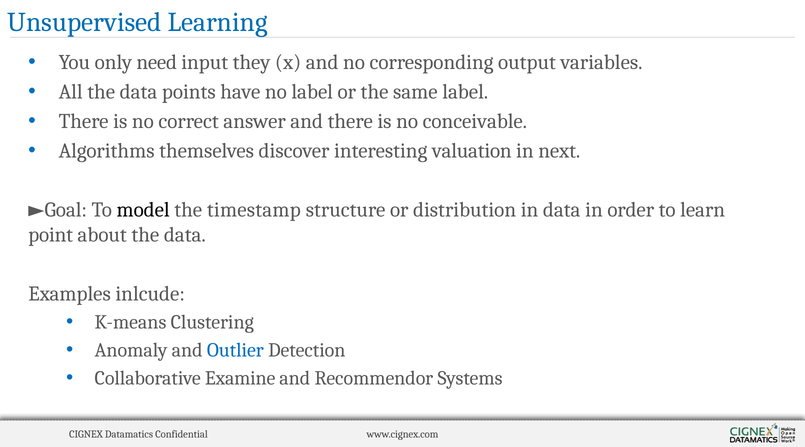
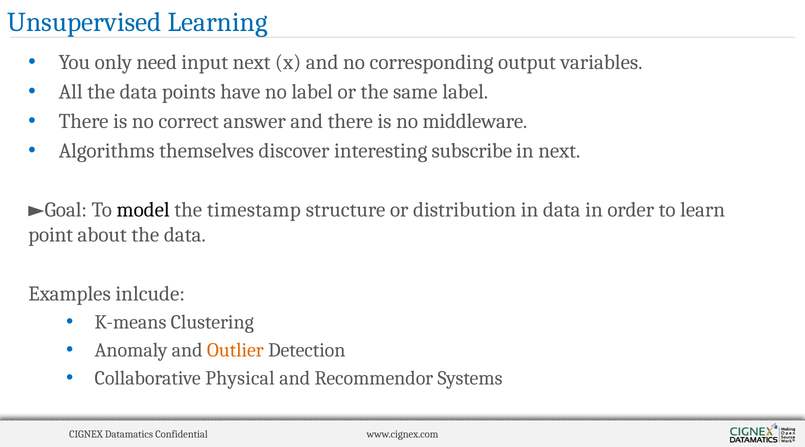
input they: they -> next (252, 63)
conceivable: conceivable -> middleware (475, 121)
valuation: valuation -> subscribe (472, 151)
Outlier colour: blue -> orange (235, 350)
Examine: Examine -> Physical (240, 378)
